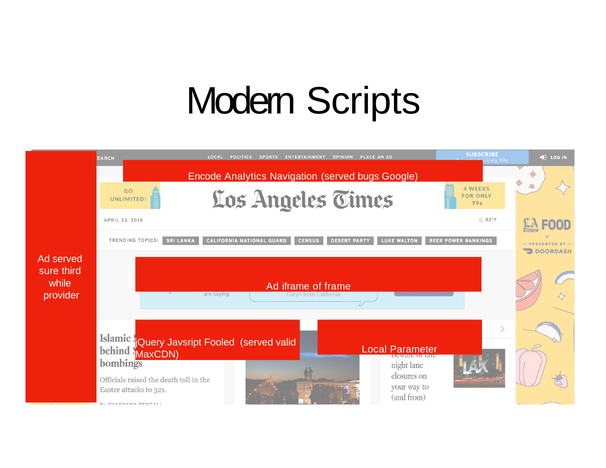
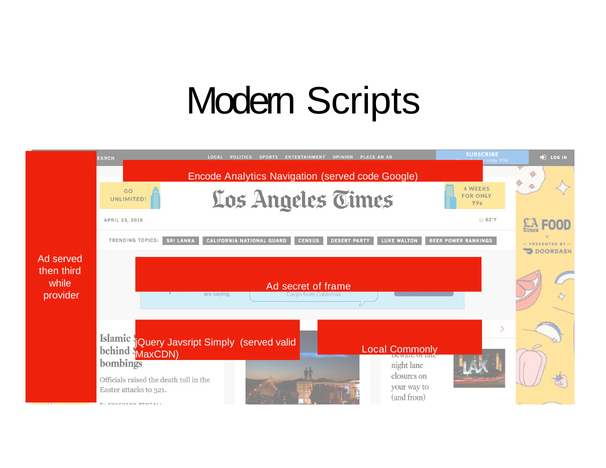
bugs: bugs -> code (368, 176)
sure: sure -> then (49, 271)
iframe: iframe -> secret (296, 287)
Fooled: Fooled -> Simply (219, 343)
Parameter: Parameter -> Commonly (414, 349)
